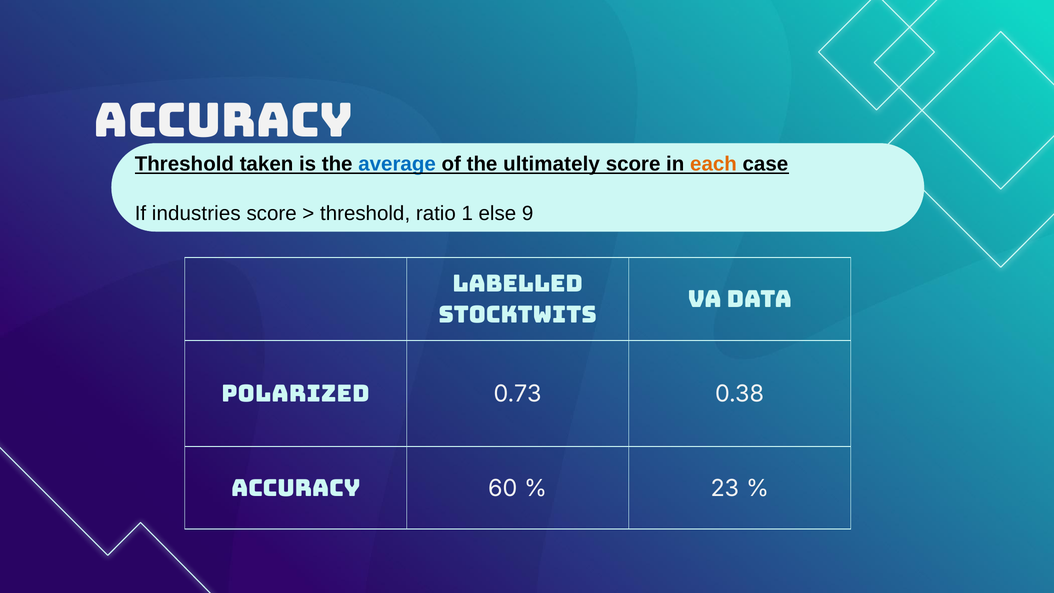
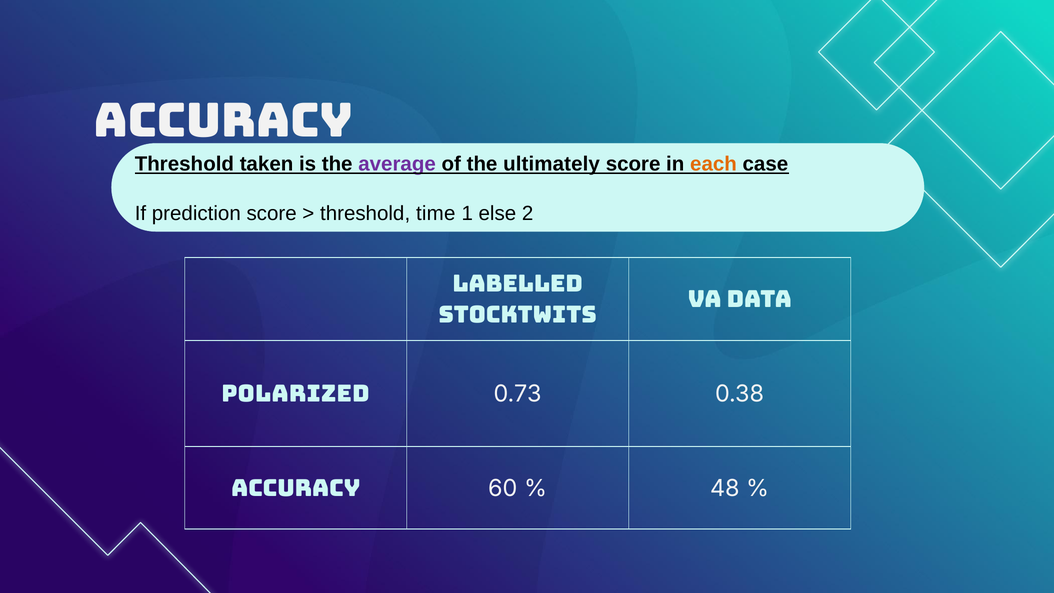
average colour: blue -> purple (397, 164)
industries: industries -> prediction (196, 213)
ratio: ratio -> time (436, 213)
9: 9 -> 2 (528, 213)
23: 23 -> 48 (725, 488)
